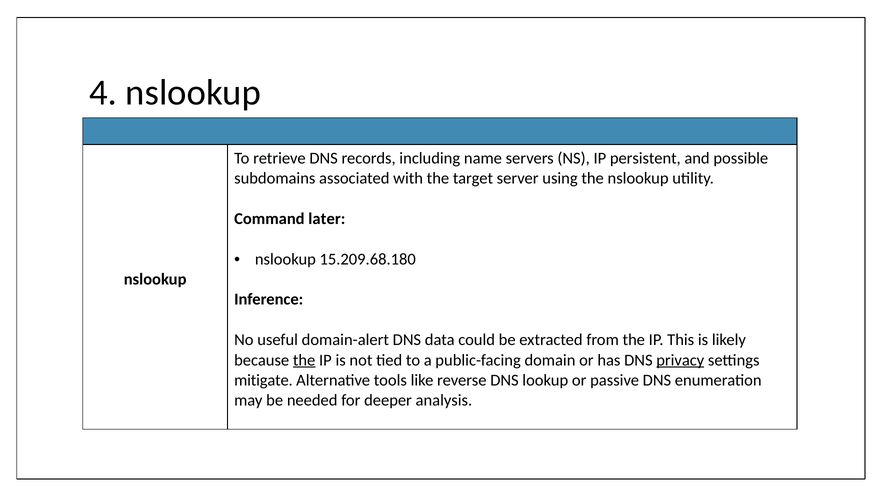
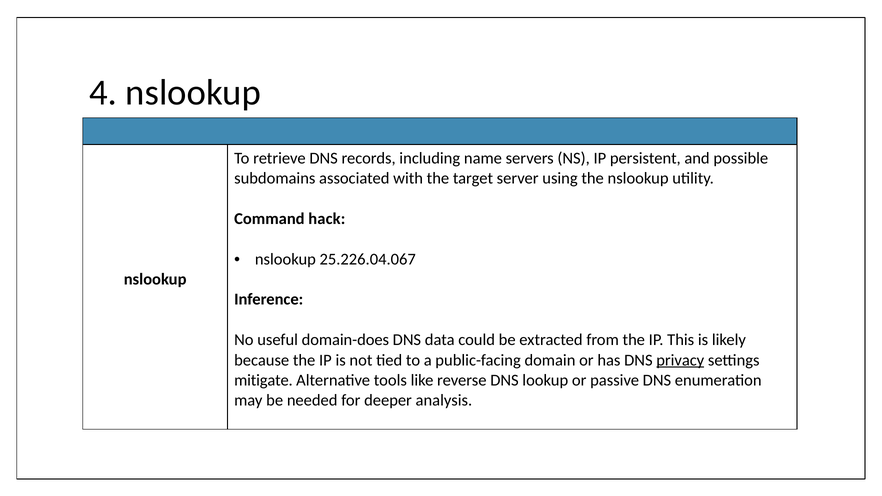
later: later -> hack (327, 219)
15.209.68.180: 15.209.68.180 -> 25.226.04.067 (368, 259)
domain-alert: domain-alert -> domain-does (345, 340)
the underline: present -> none (304, 360)
